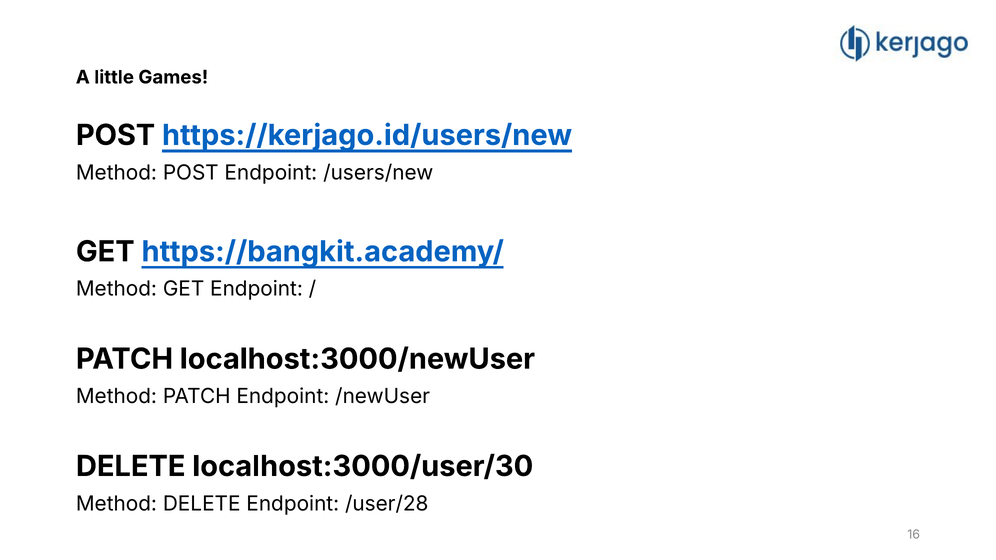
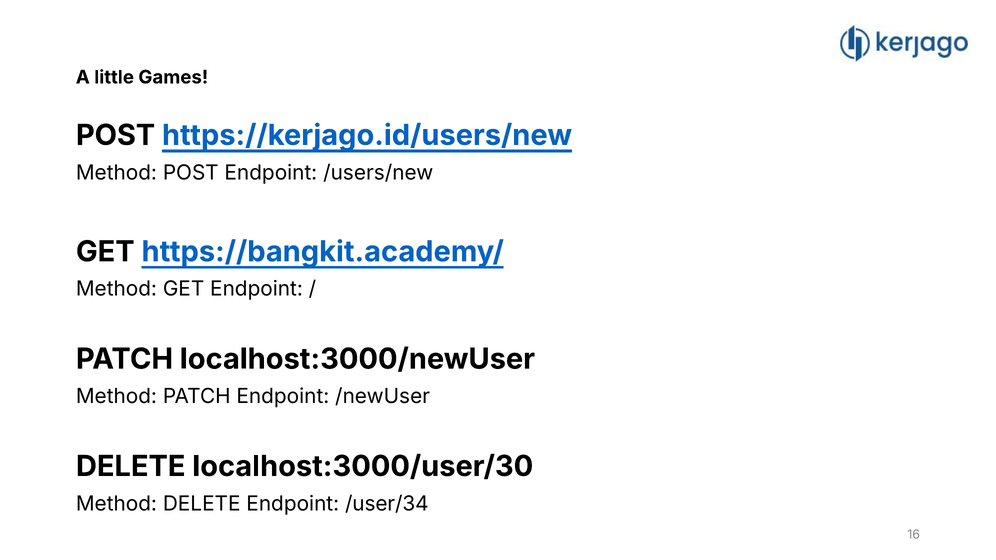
/user/28: /user/28 -> /user/34 (387, 504)
